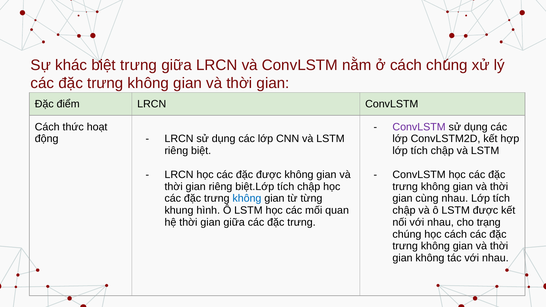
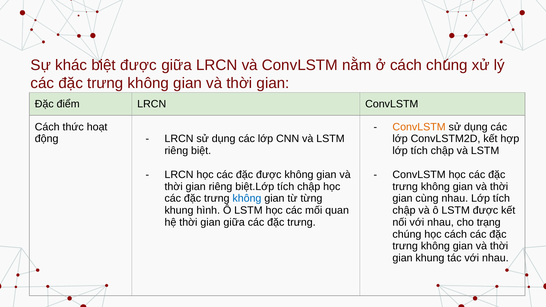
biệt trưng: trưng -> được (139, 65)
ConvLSTM colour: purple -> orange (419, 127)
gian không: không -> khung (430, 258)
